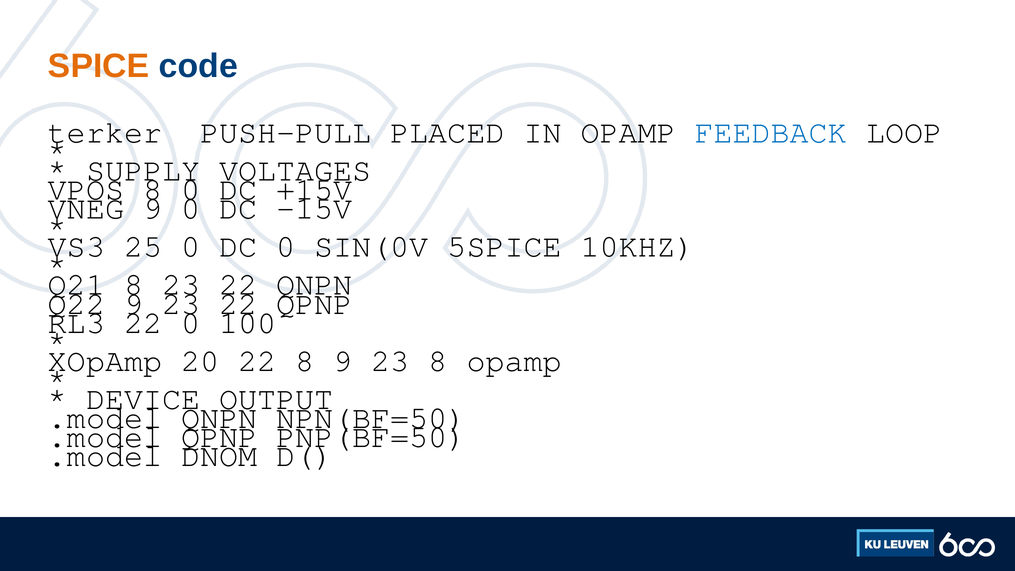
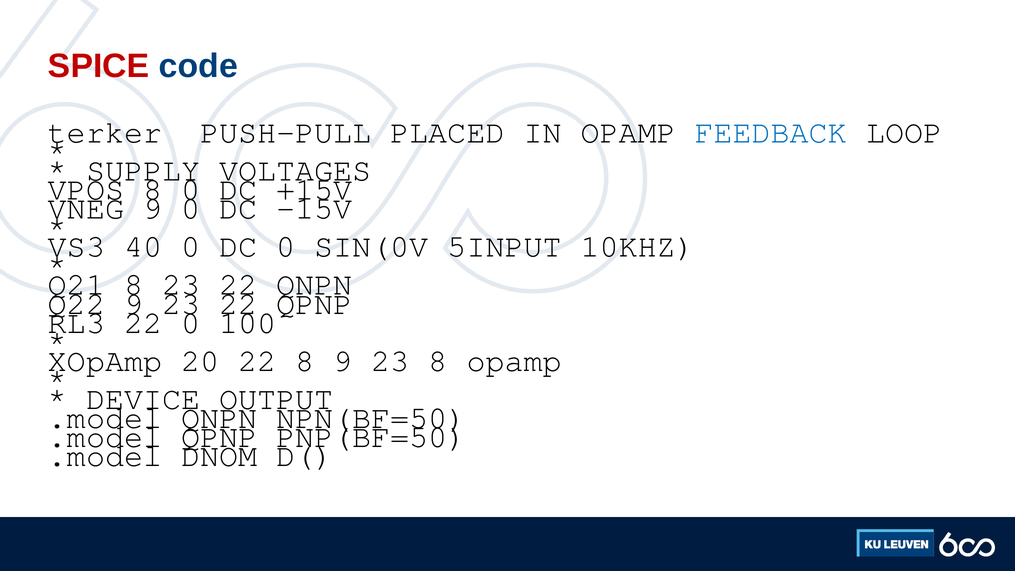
SPICE colour: orange -> red (99, 66)
25: 25 -> 40 (143, 246)
5SPICE: 5SPICE -> 5INPUT (505, 246)
